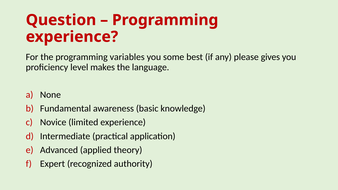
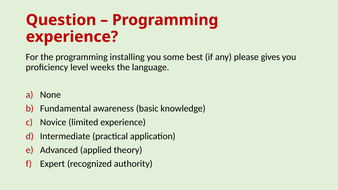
variables: variables -> installing (127, 57)
makes: makes -> weeks (103, 67)
